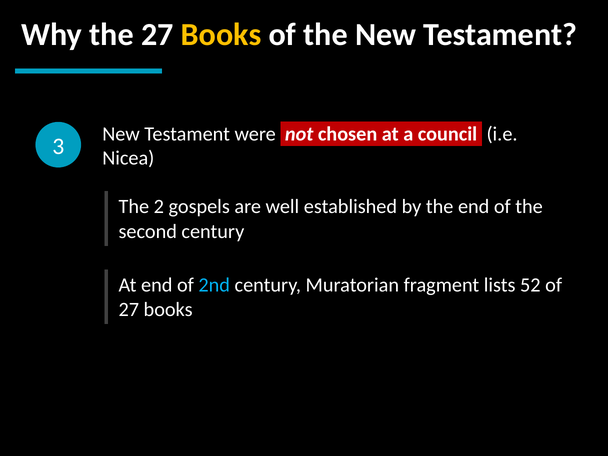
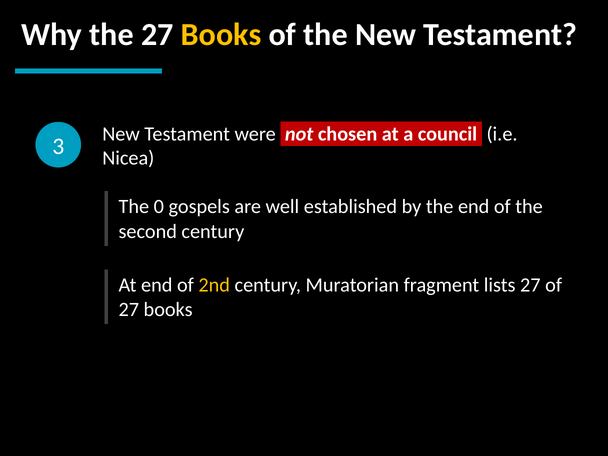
2: 2 -> 0 (159, 207)
2nd colour: light blue -> yellow (214, 285)
lists 52: 52 -> 27 (530, 285)
